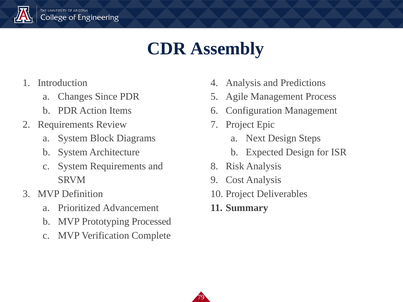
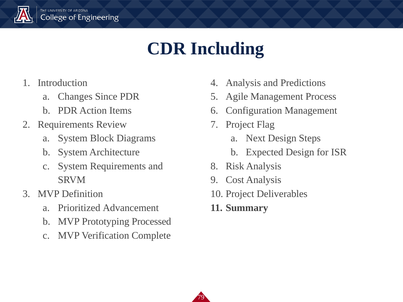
Assembly: Assembly -> Including (227, 49)
Epic: Epic -> Flag (266, 125)
